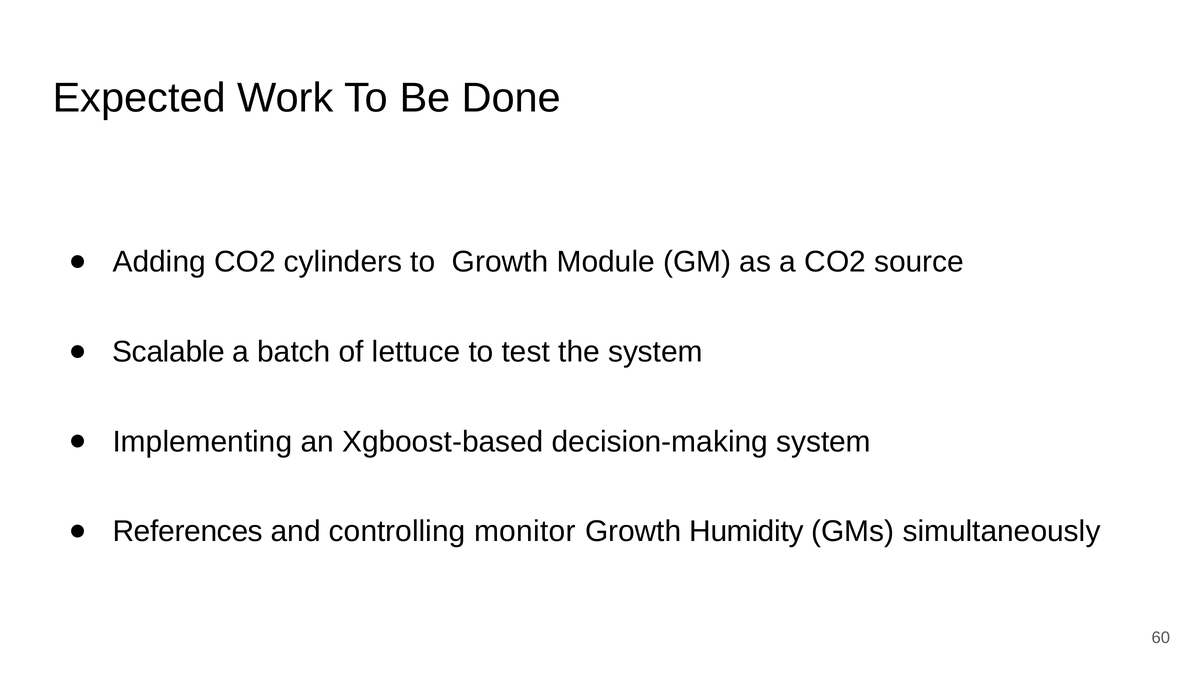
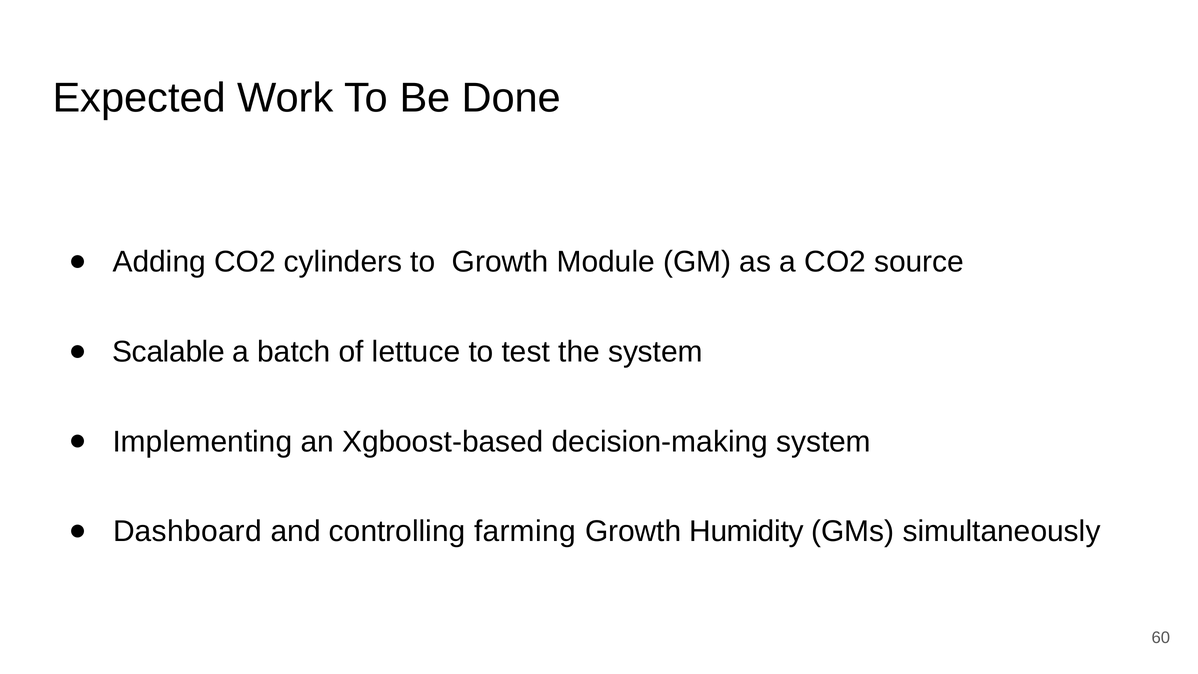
References: References -> Dashboard (187, 531)
monitor: monitor -> farming (525, 531)
